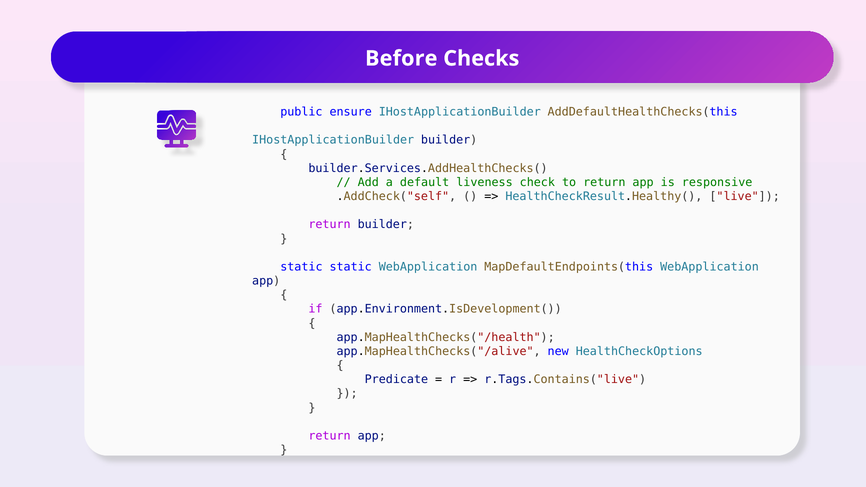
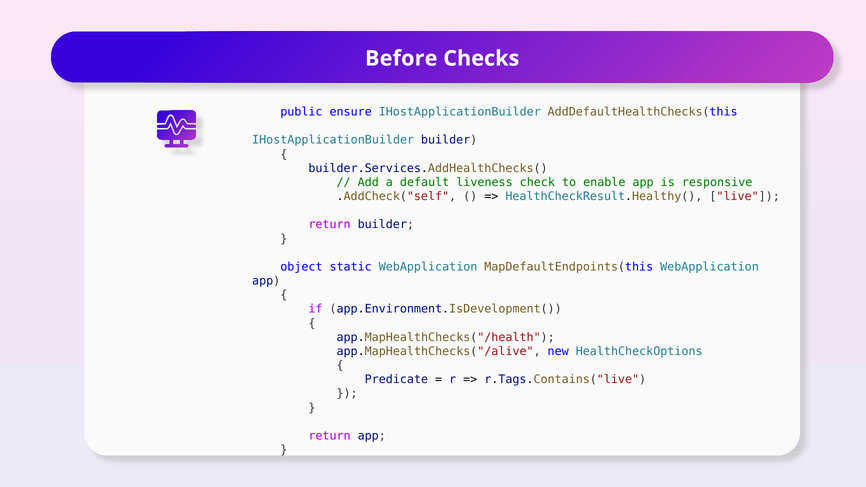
to return: return -> enable (604, 182)
static: static -> object (301, 267)
